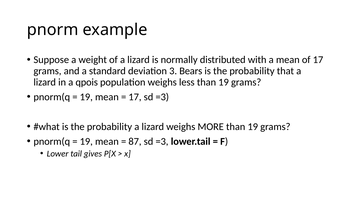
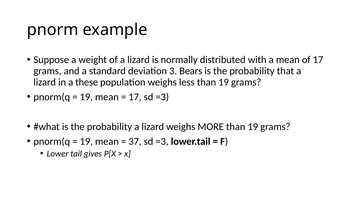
qpois: qpois -> these (87, 82)
87: 87 -> 37 (135, 141)
